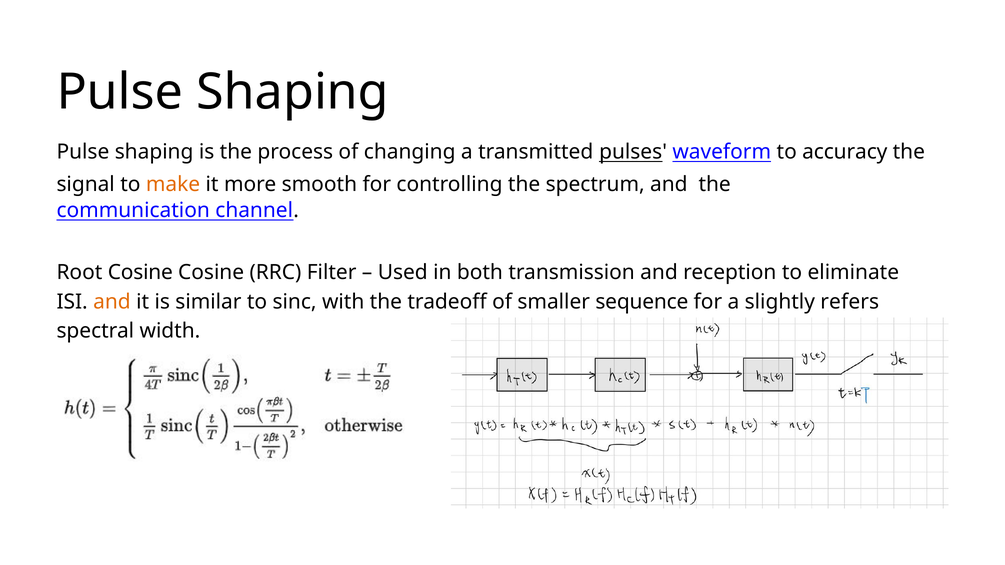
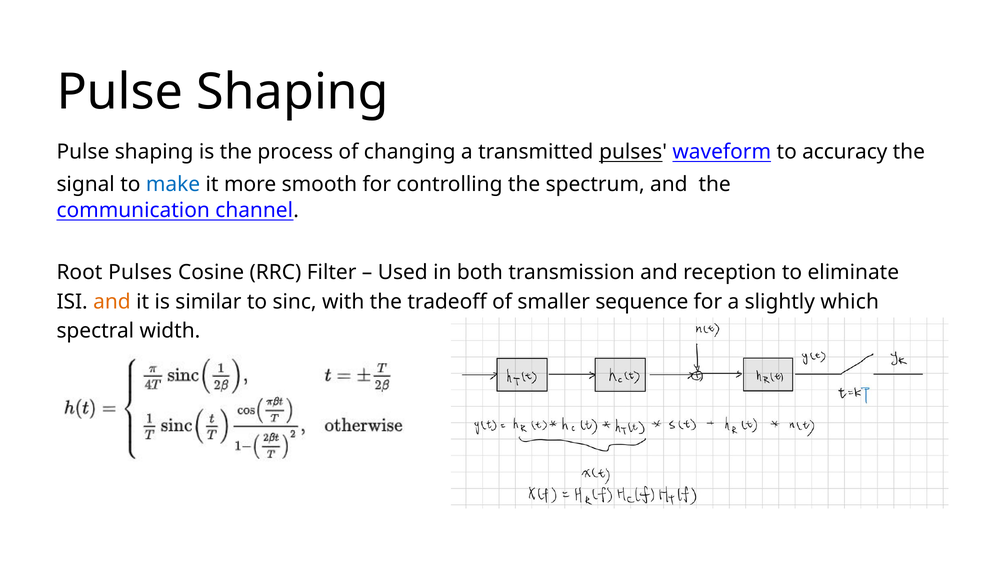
make colour: orange -> blue (173, 185)
Root Cosine: Cosine -> Pulses (140, 273)
refers: refers -> which (850, 302)
